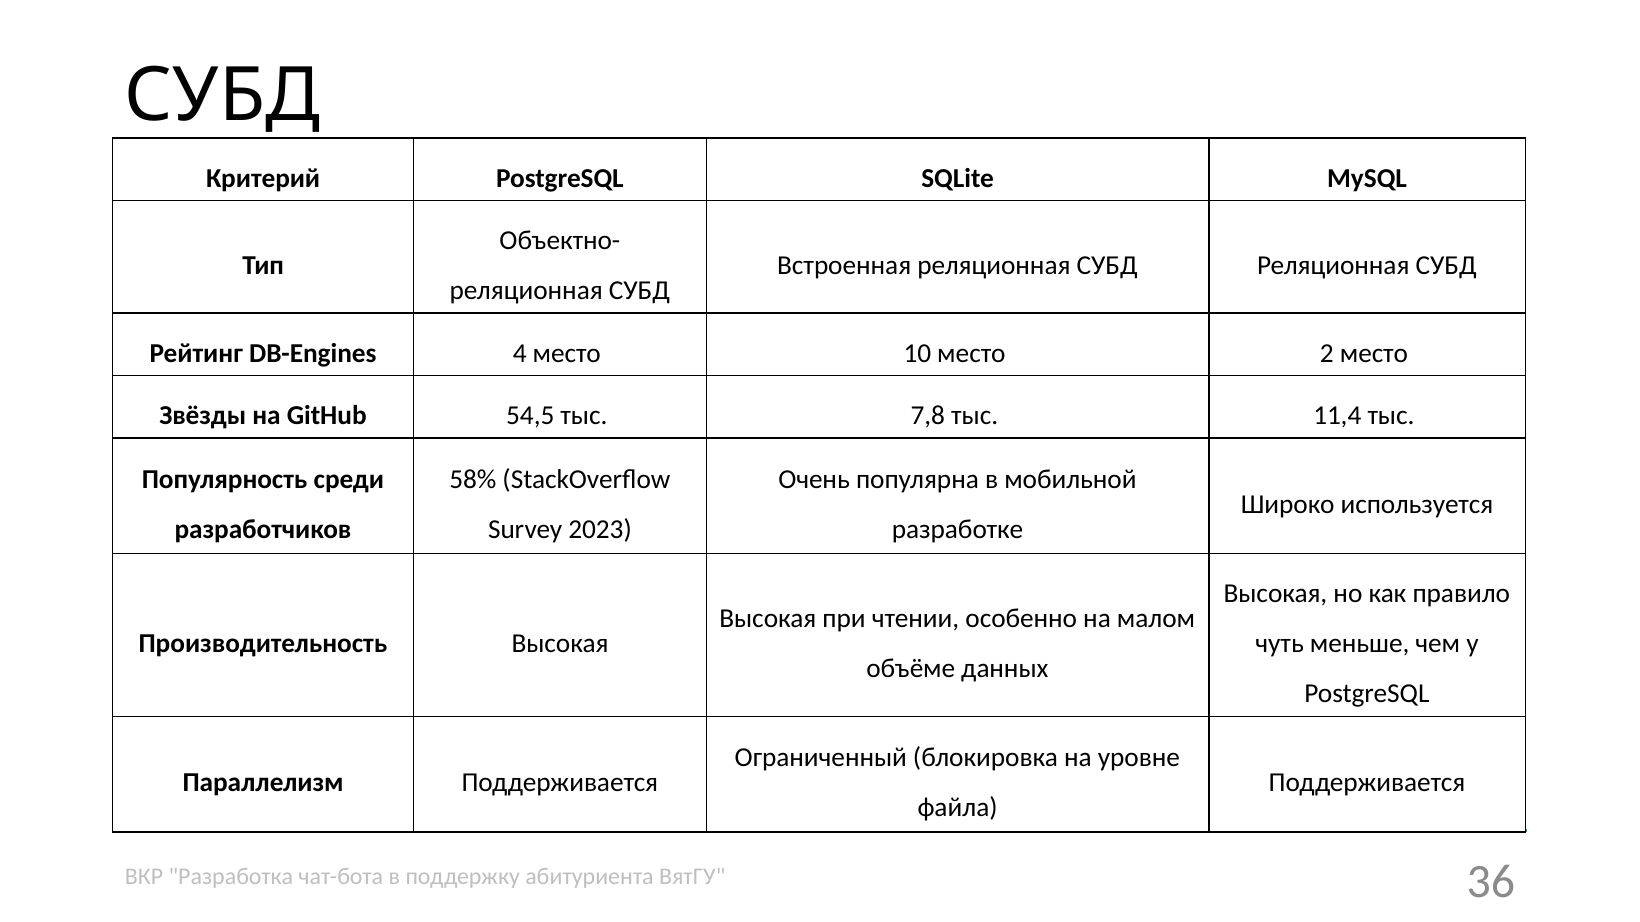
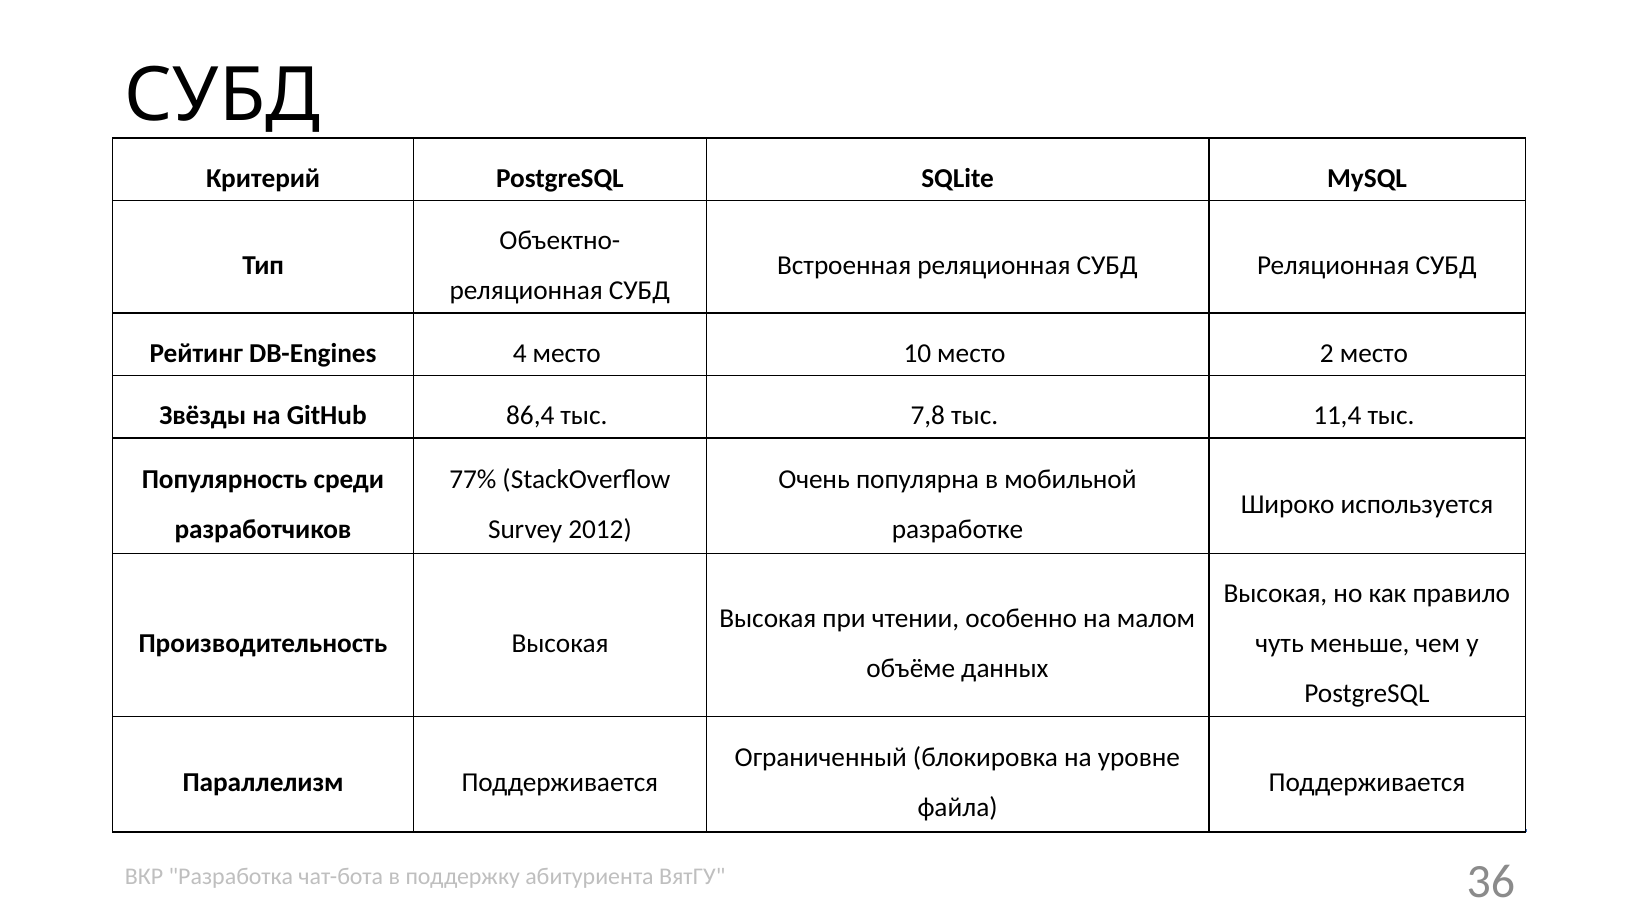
54,5: 54,5 -> 86,4 (530, 416)
58%: 58% -> 77% (473, 480)
2023: 2023 -> 2012 (600, 530)
